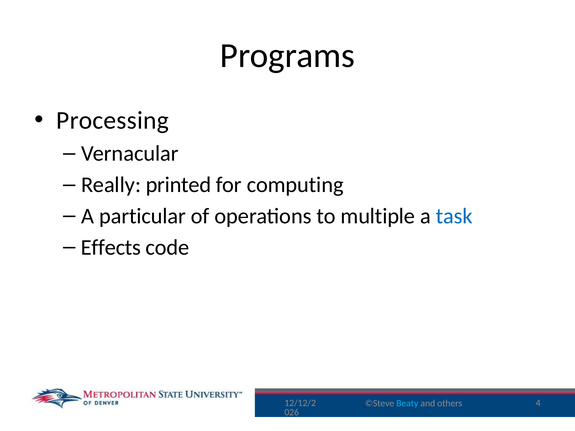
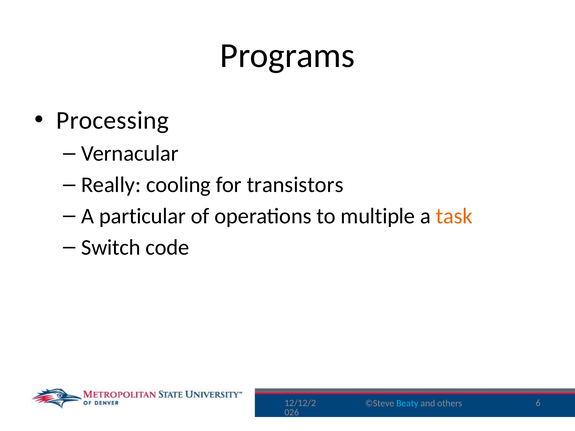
printed: printed -> cooling (178, 185)
computing: computing -> transistors (295, 185)
task colour: blue -> orange (454, 216)
Effects: Effects -> Switch (111, 248)
4: 4 -> 6 (538, 403)
